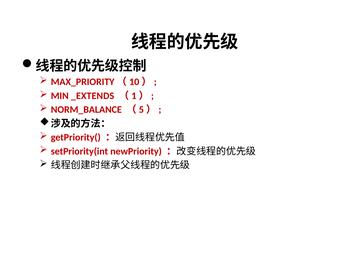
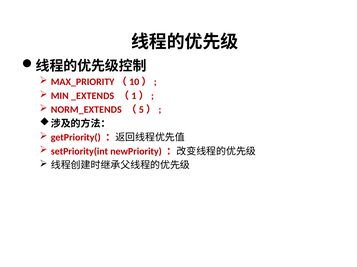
NORM_BALANCE: NORM_BALANCE -> NORM_EXTENDS (86, 110)
